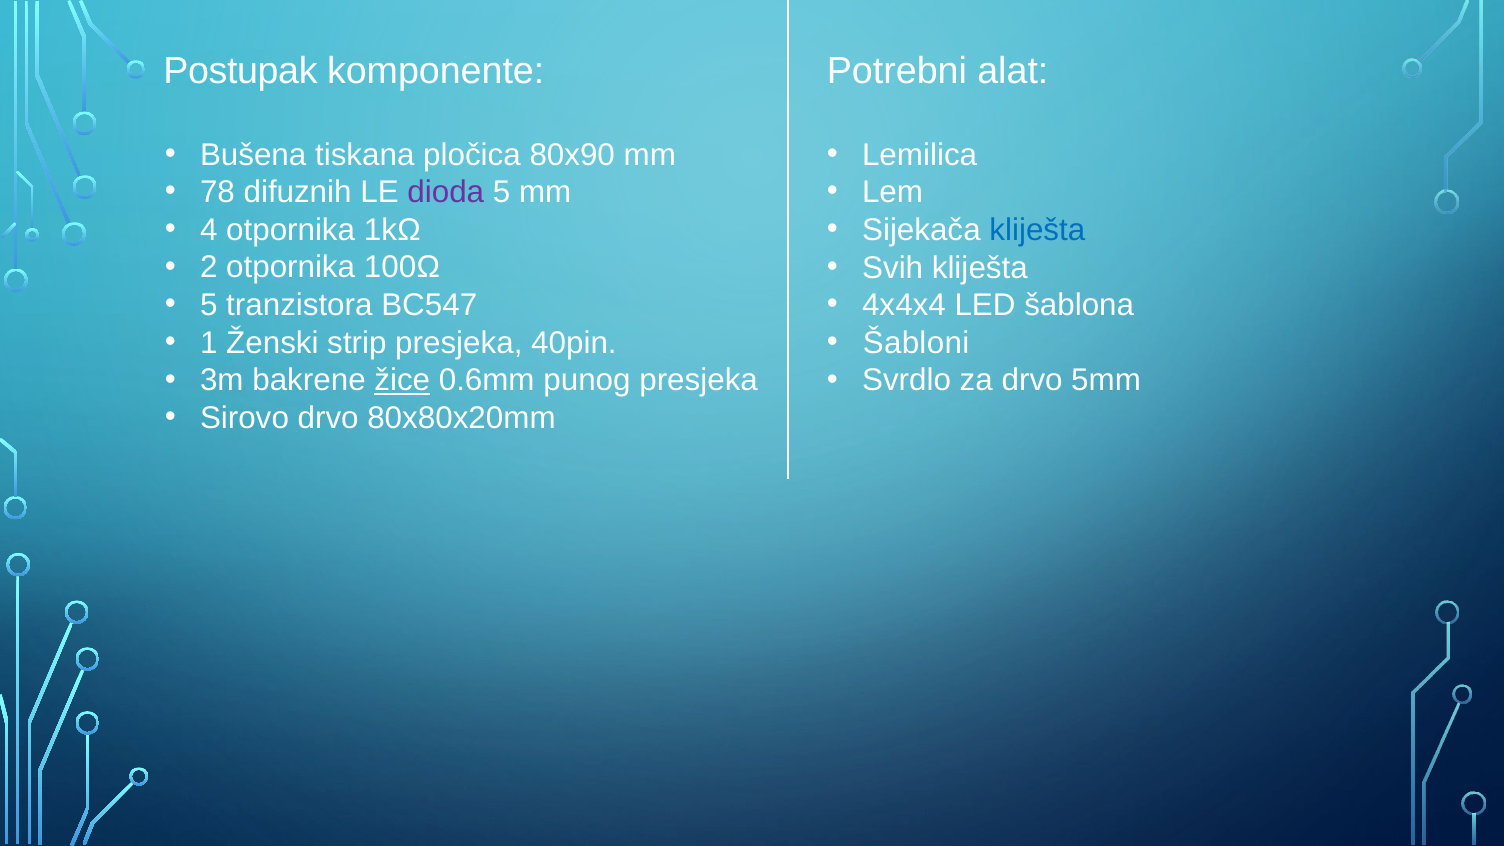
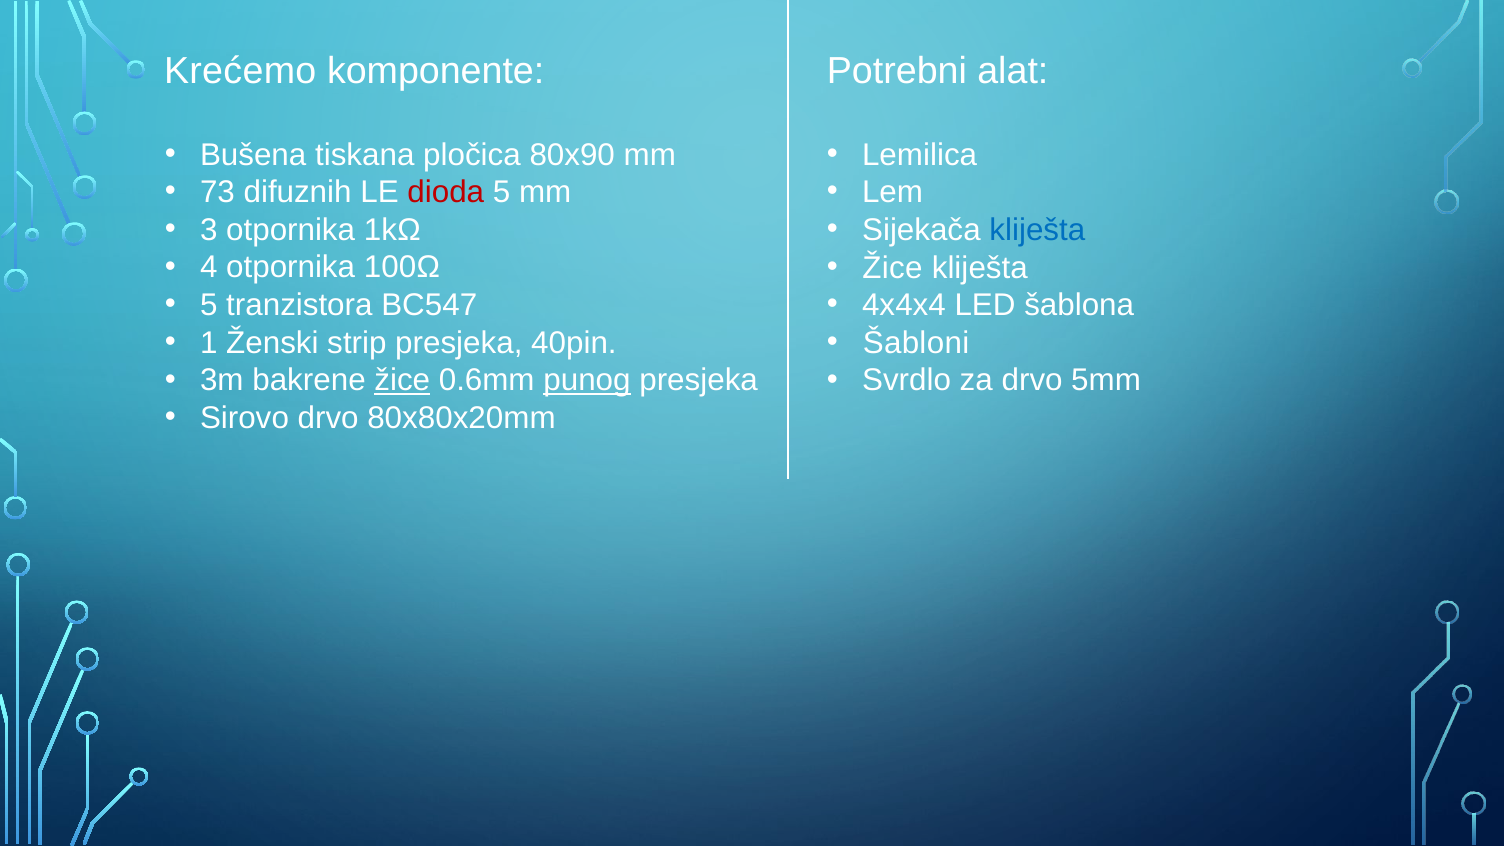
Postupak: Postupak -> Krećemo (240, 71)
78: 78 -> 73 (218, 192)
dioda colour: purple -> red (446, 192)
4: 4 -> 3 (209, 230)
2: 2 -> 4 (209, 268)
Svih: Svih -> Žice (893, 268)
punog underline: none -> present (587, 380)
